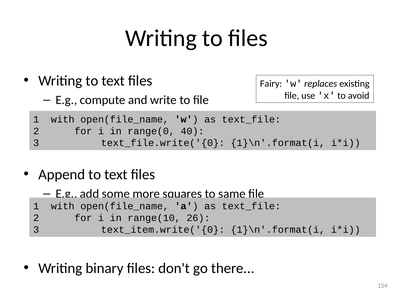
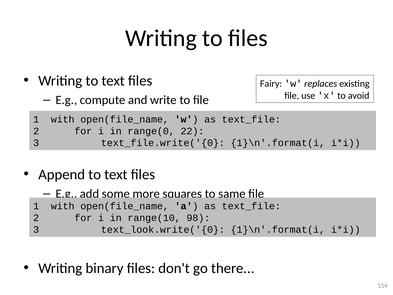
40: 40 -> 22 (192, 131)
26: 26 -> 98 (198, 218)
text_item.write('{0: text_item.write('{0 -> text_look.write('{0 (163, 230)
